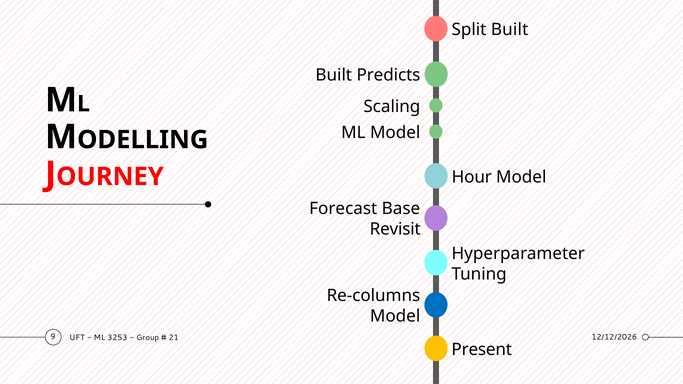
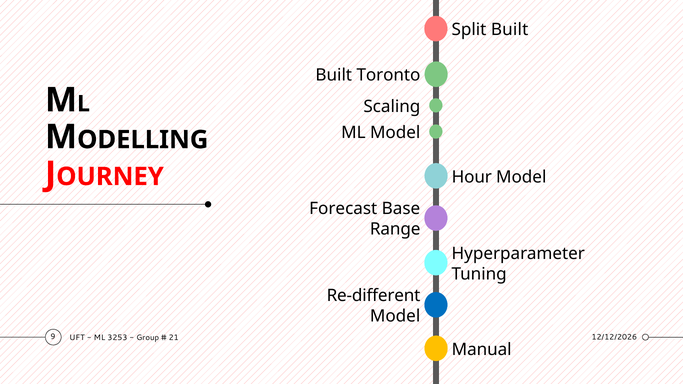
Predicts: Predicts -> Toronto (388, 75)
Revisit: Revisit -> Range (395, 229)
Re-columns: Re-columns -> Re-different (373, 296)
Present: Present -> Manual (482, 350)
